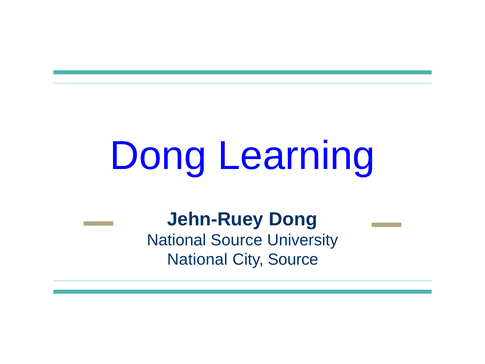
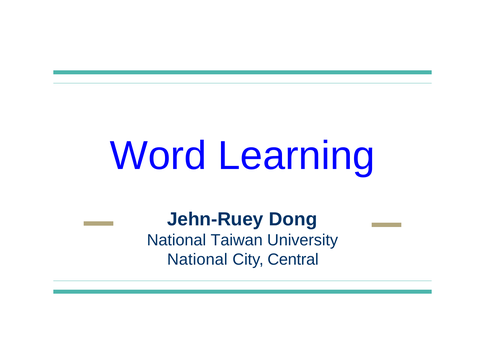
Dong: Dong -> Word (158, 156)
National Source: Source -> Taiwan (237, 240)
City Source: Source -> Central (293, 259)
